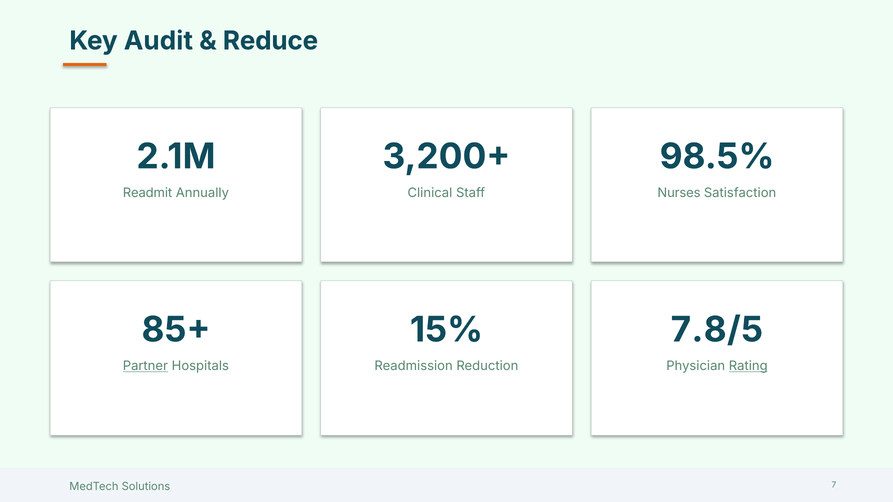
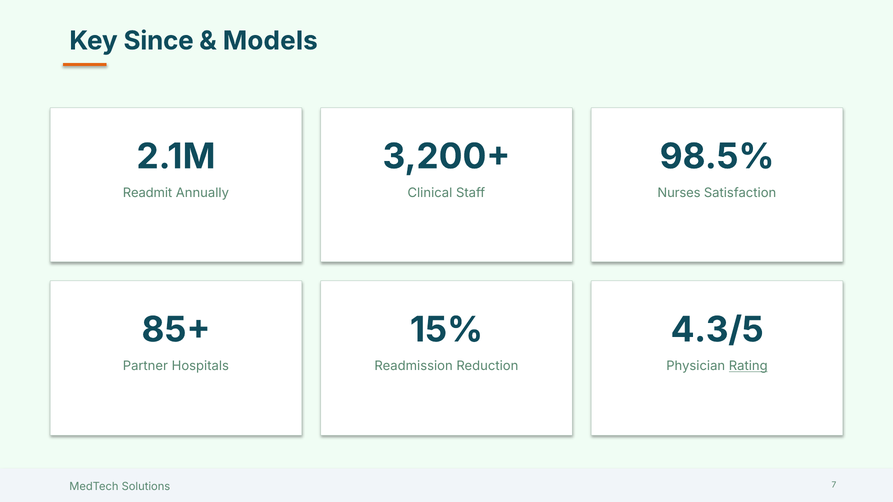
Audit: Audit -> Since (159, 41)
Reduce: Reduce -> Models (270, 41)
7.8/5: 7.8/5 -> 4.3/5 (717, 330)
Partner underline: present -> none (145, 366)
